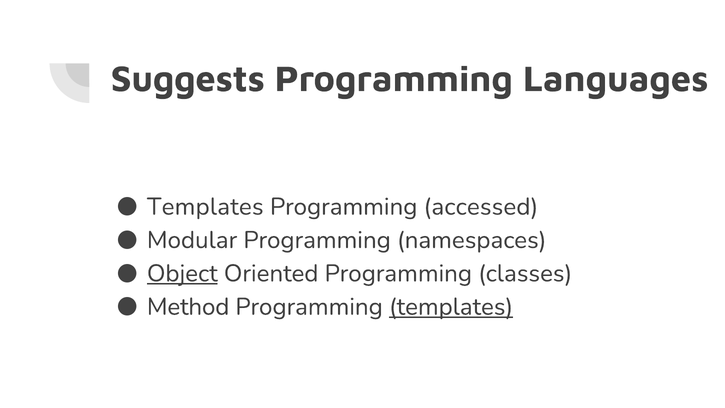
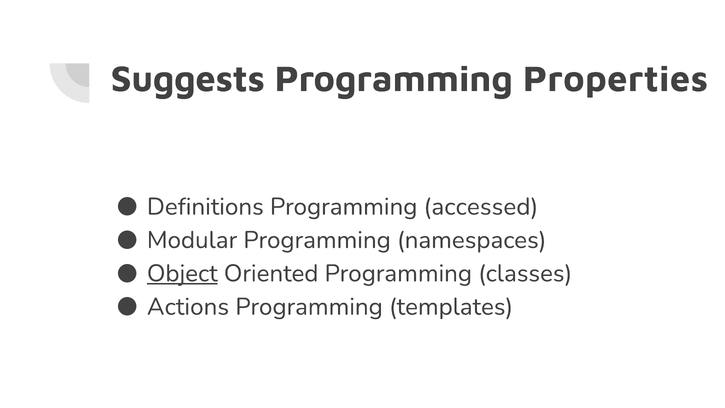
Languages: Languages -> Properties (615, 79)
Templates: Templates -> Definitions (205, 207)
Method: Method -> Actions (188, 307)
templates underline: present -> none (451, 307)
